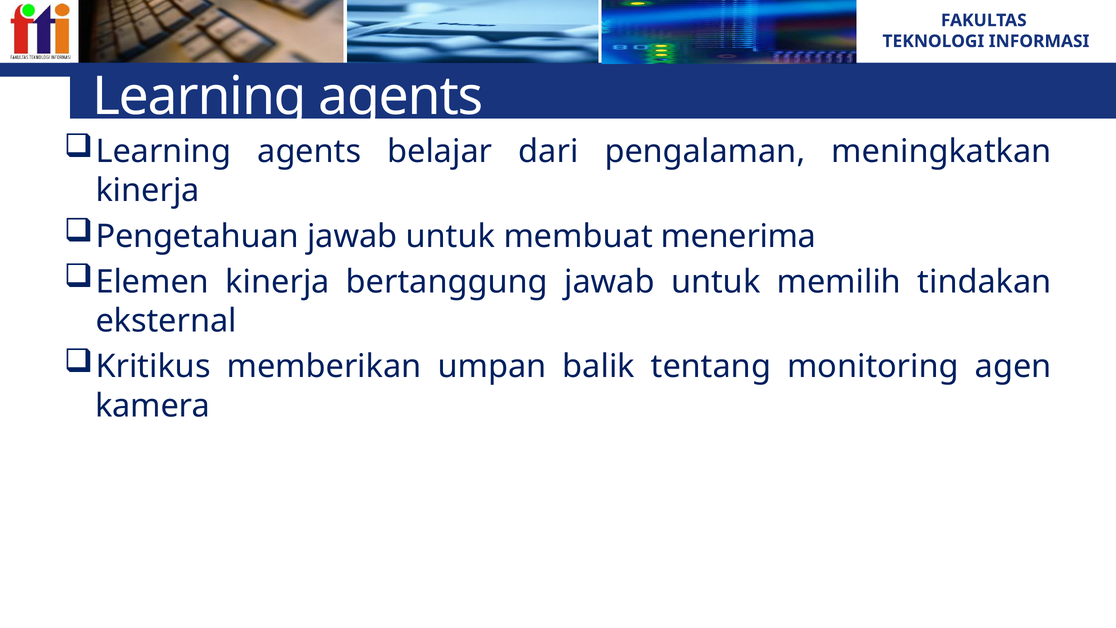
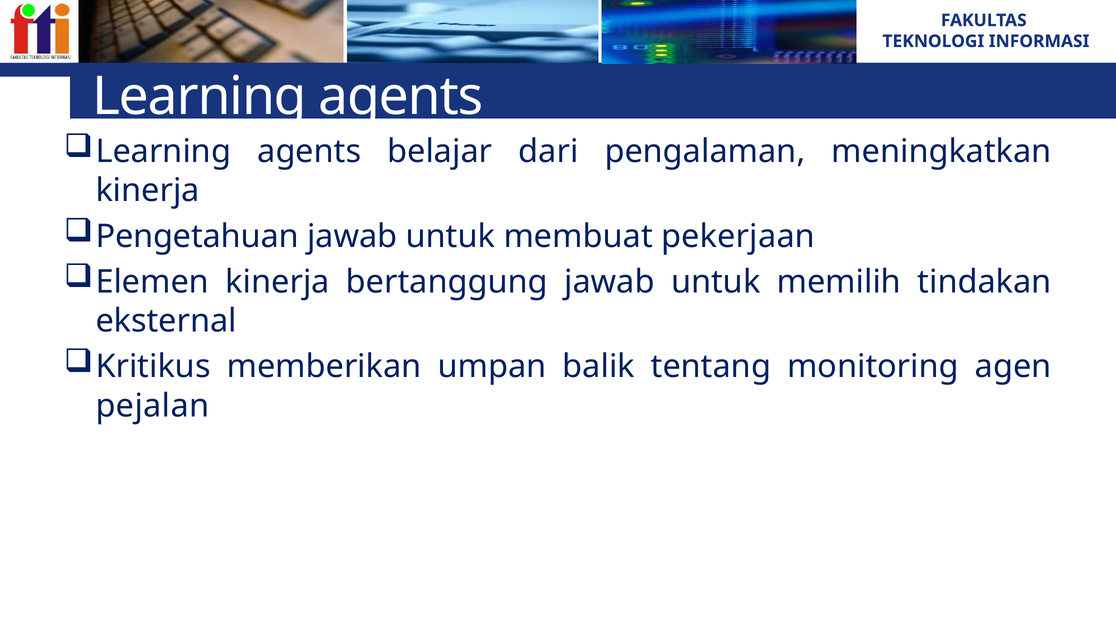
menerima: menerima -> pekerjaan (738, 236)
kamera: kamera -> pejalan (152, 406)
